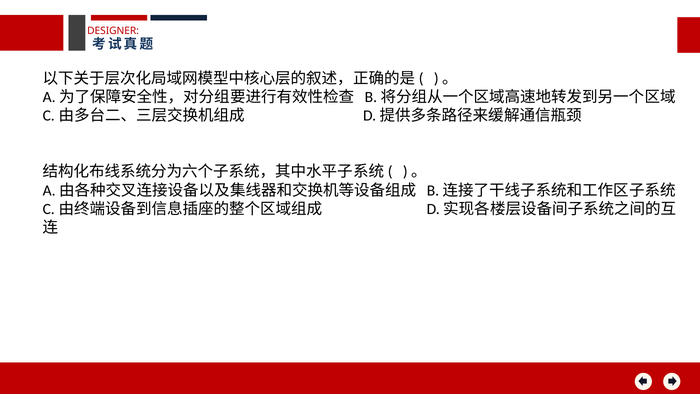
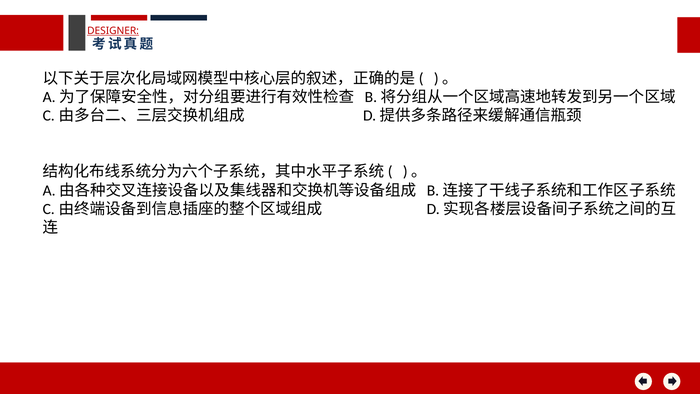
DESIGNER underline: none -> present (113, 31)
